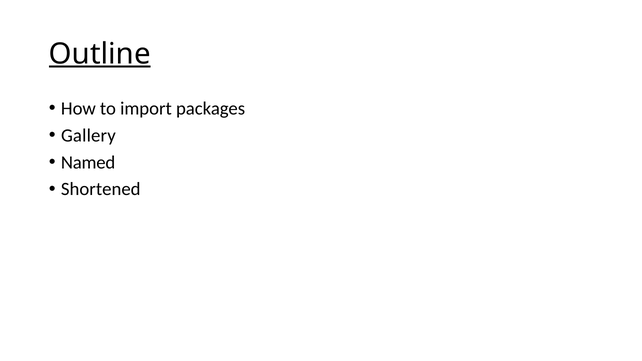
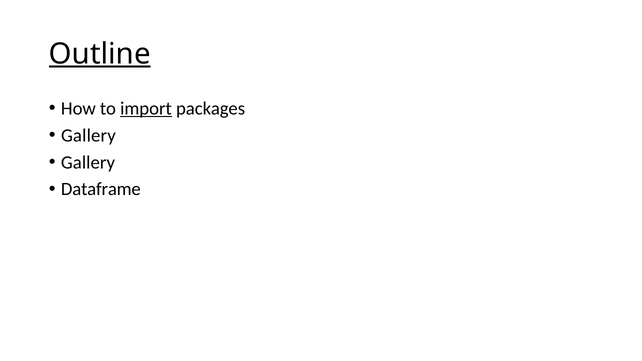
import underline: none -> present (146, 109)
Named: Named -> Gallery (88, 162)
Shortened: Shortened -> Dataframe (101, 189)
